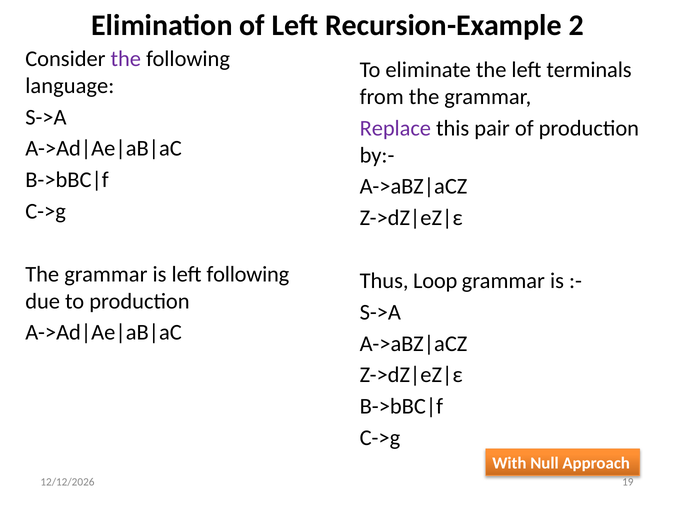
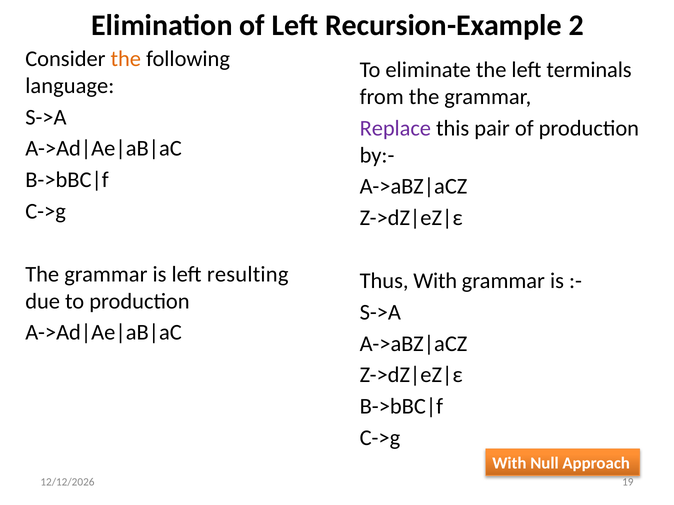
the colour: purple -> orange (126, 59)
left following: following -> resulting (248, 274)
Thus Loop: Loop -> With (435, 281)
